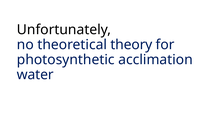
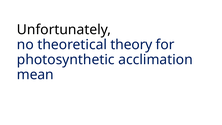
water: water -> mean (35, 75)
